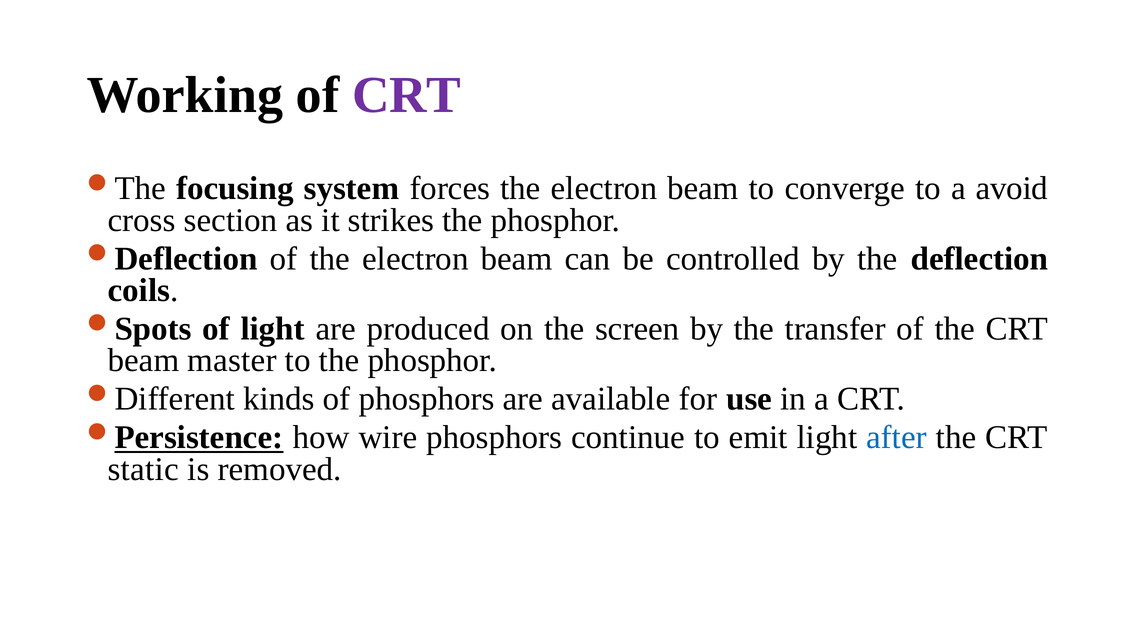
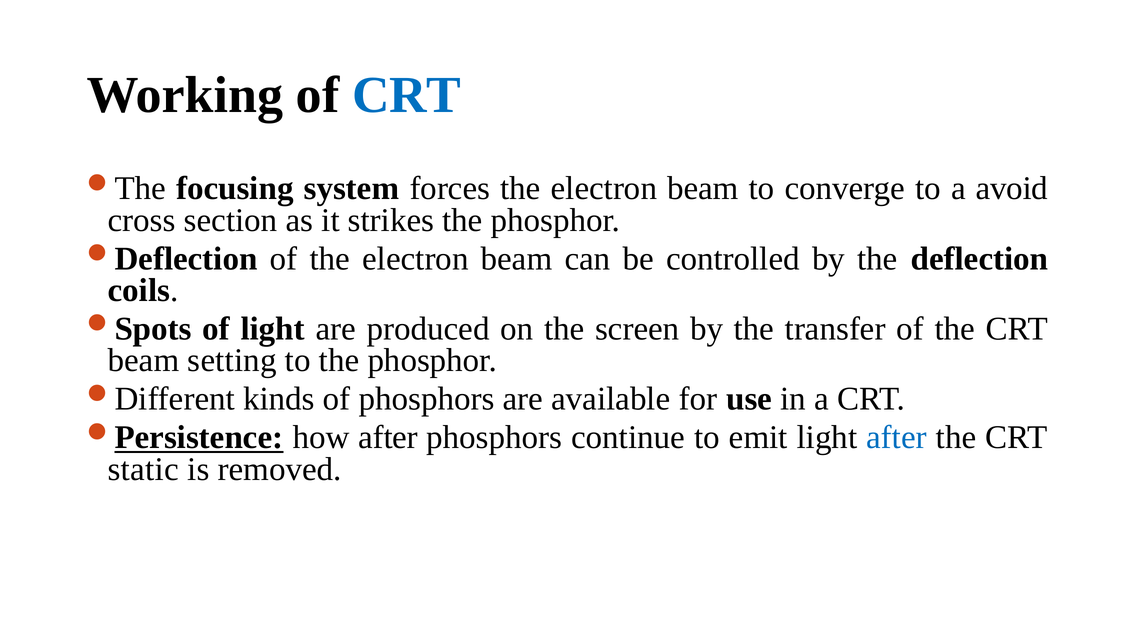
CRT colour: purple -> blue (407, 95)
master: master -> setting (232, 361)
how wire: wire -> after (388, 438)
